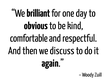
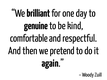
obvious: obvious -> genuine (36, 26)
discuss: discuss -> pretend (62, 51)
